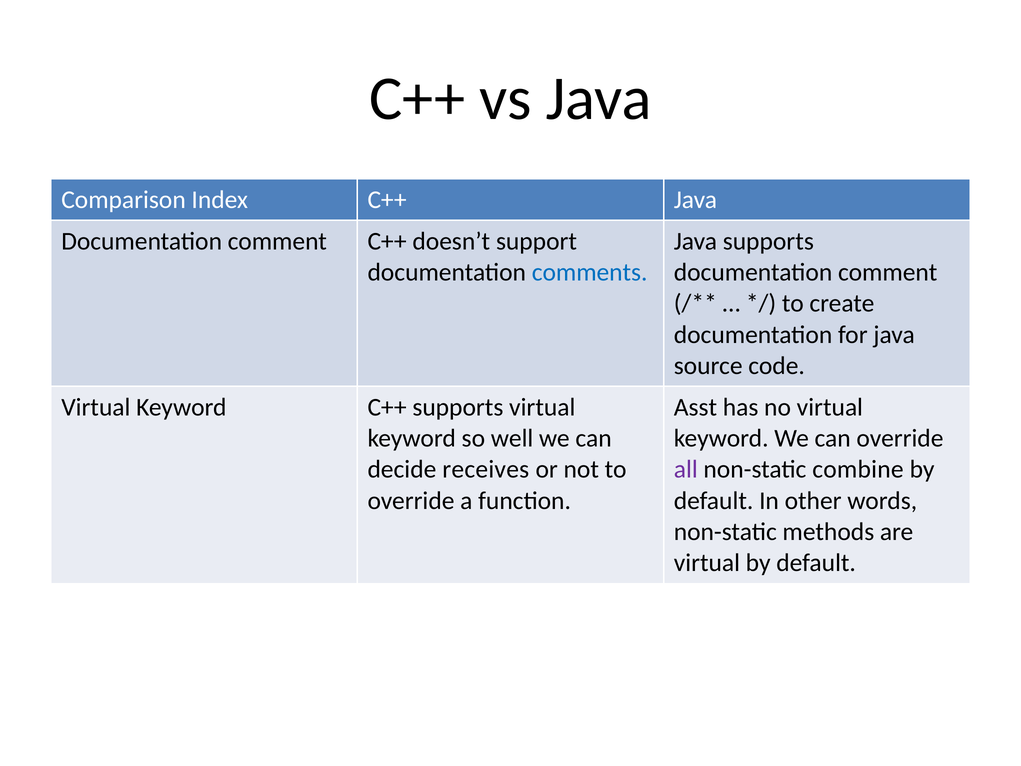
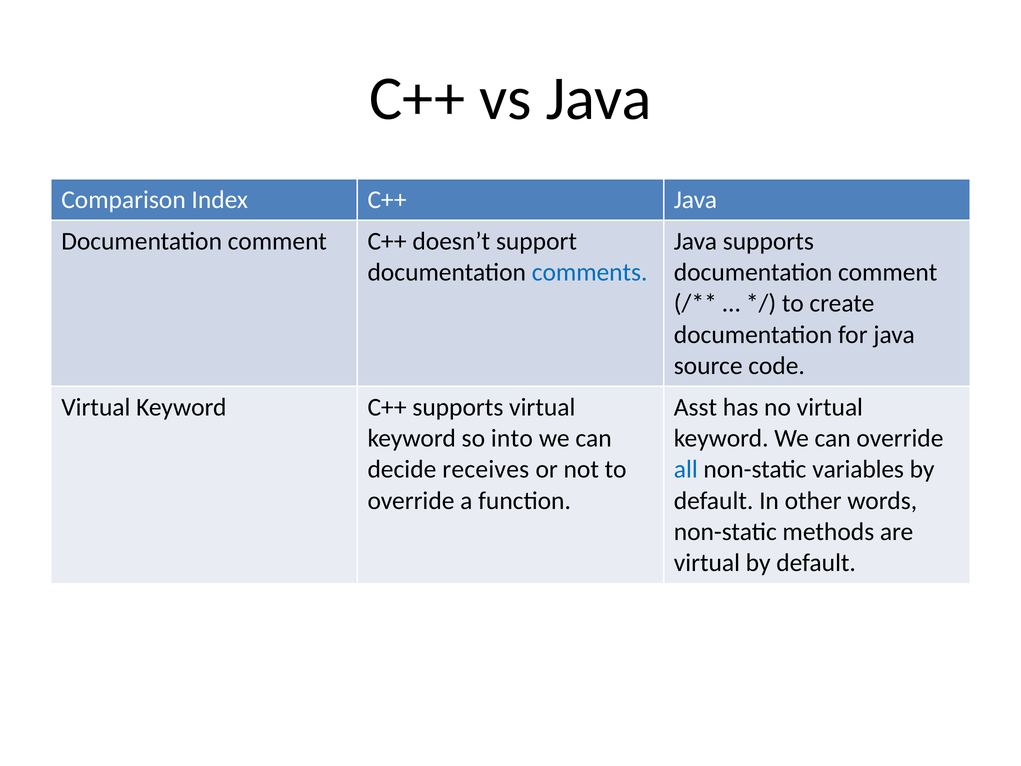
well: well -> into (512, 438)
all colour: purple -> blue (686, 469)
combine: combine -> variables (858, 469)
